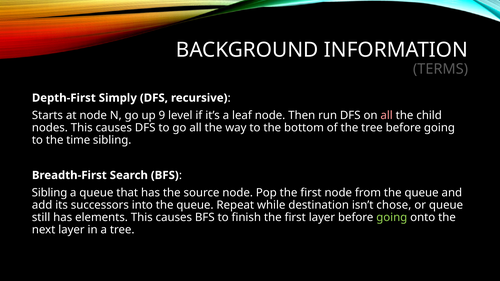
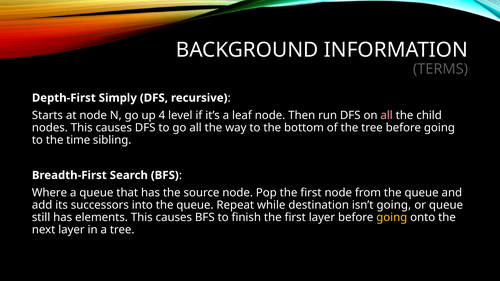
9: 9 -> 4 (162, 116)
Sibling: Sibling -> Where (49, 193)
isn’t chose: chose -> going (394, 205)
going colour: light green -> yellow (392, 218)
